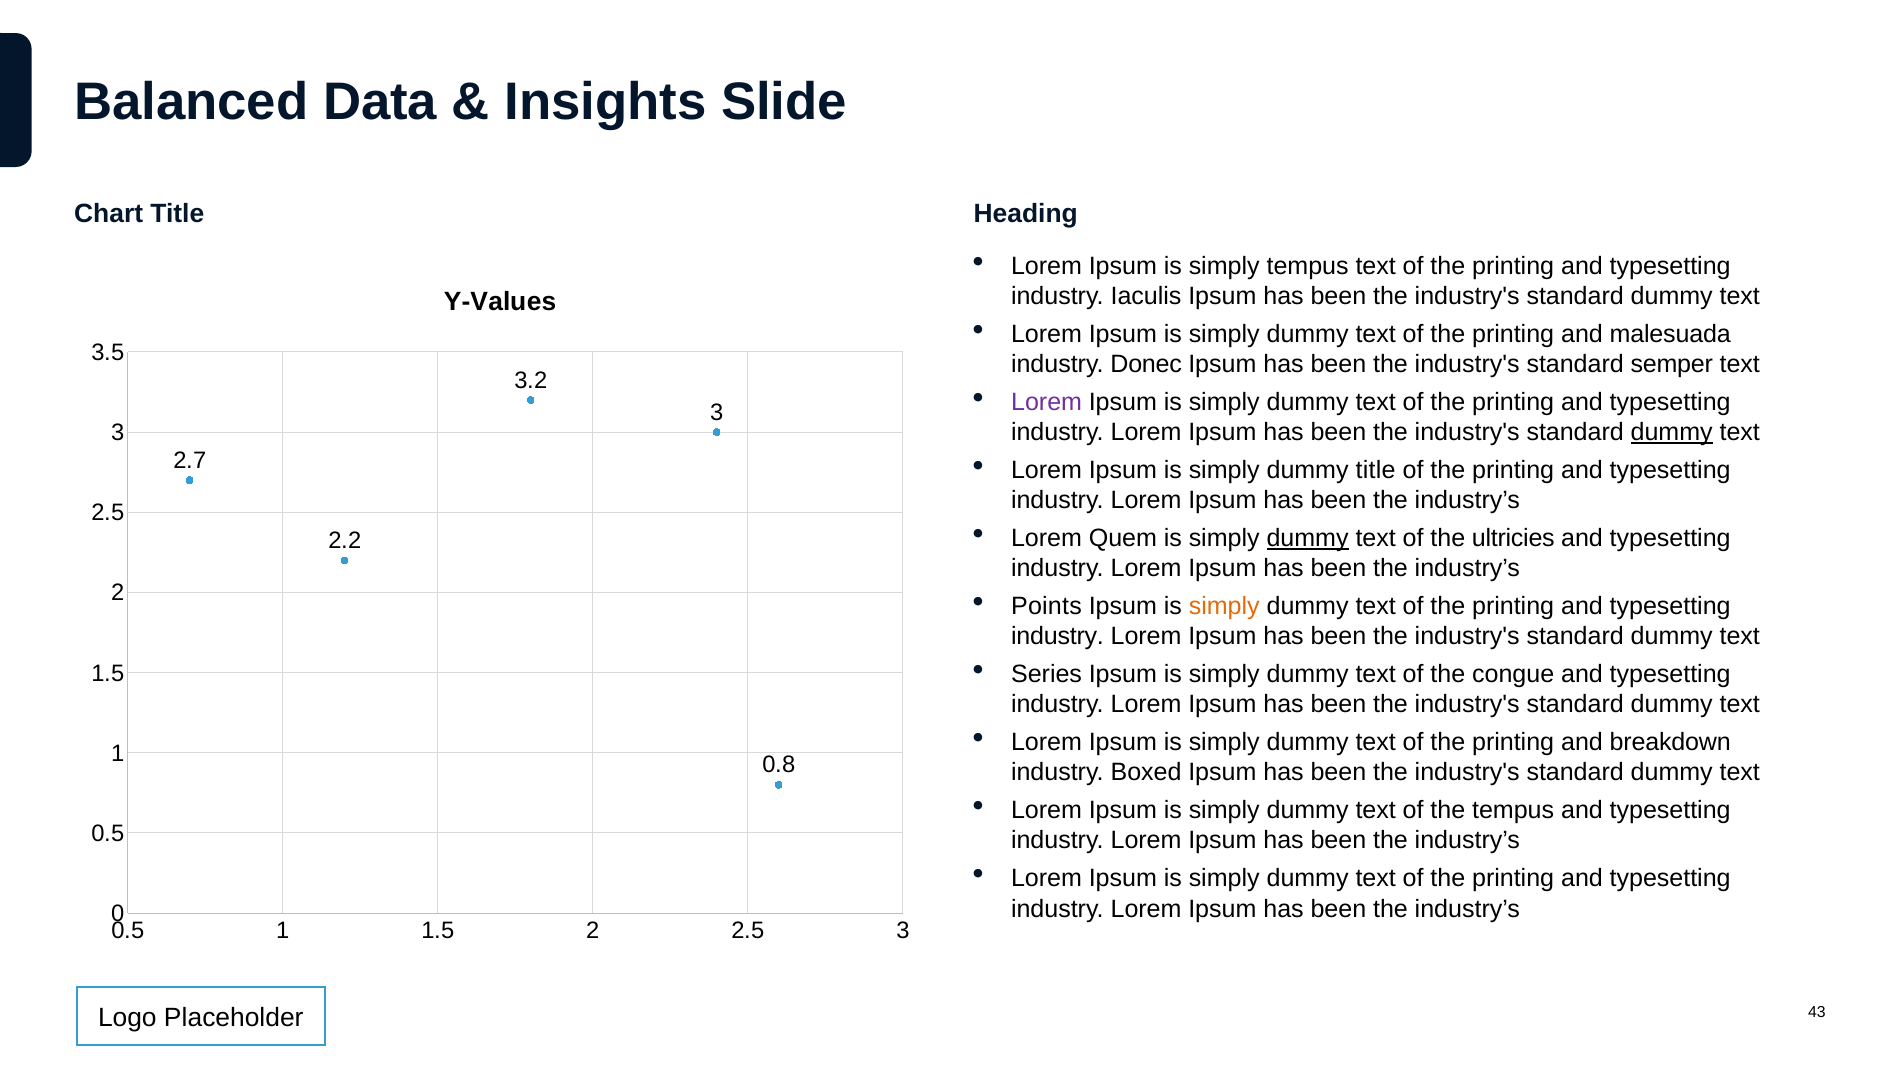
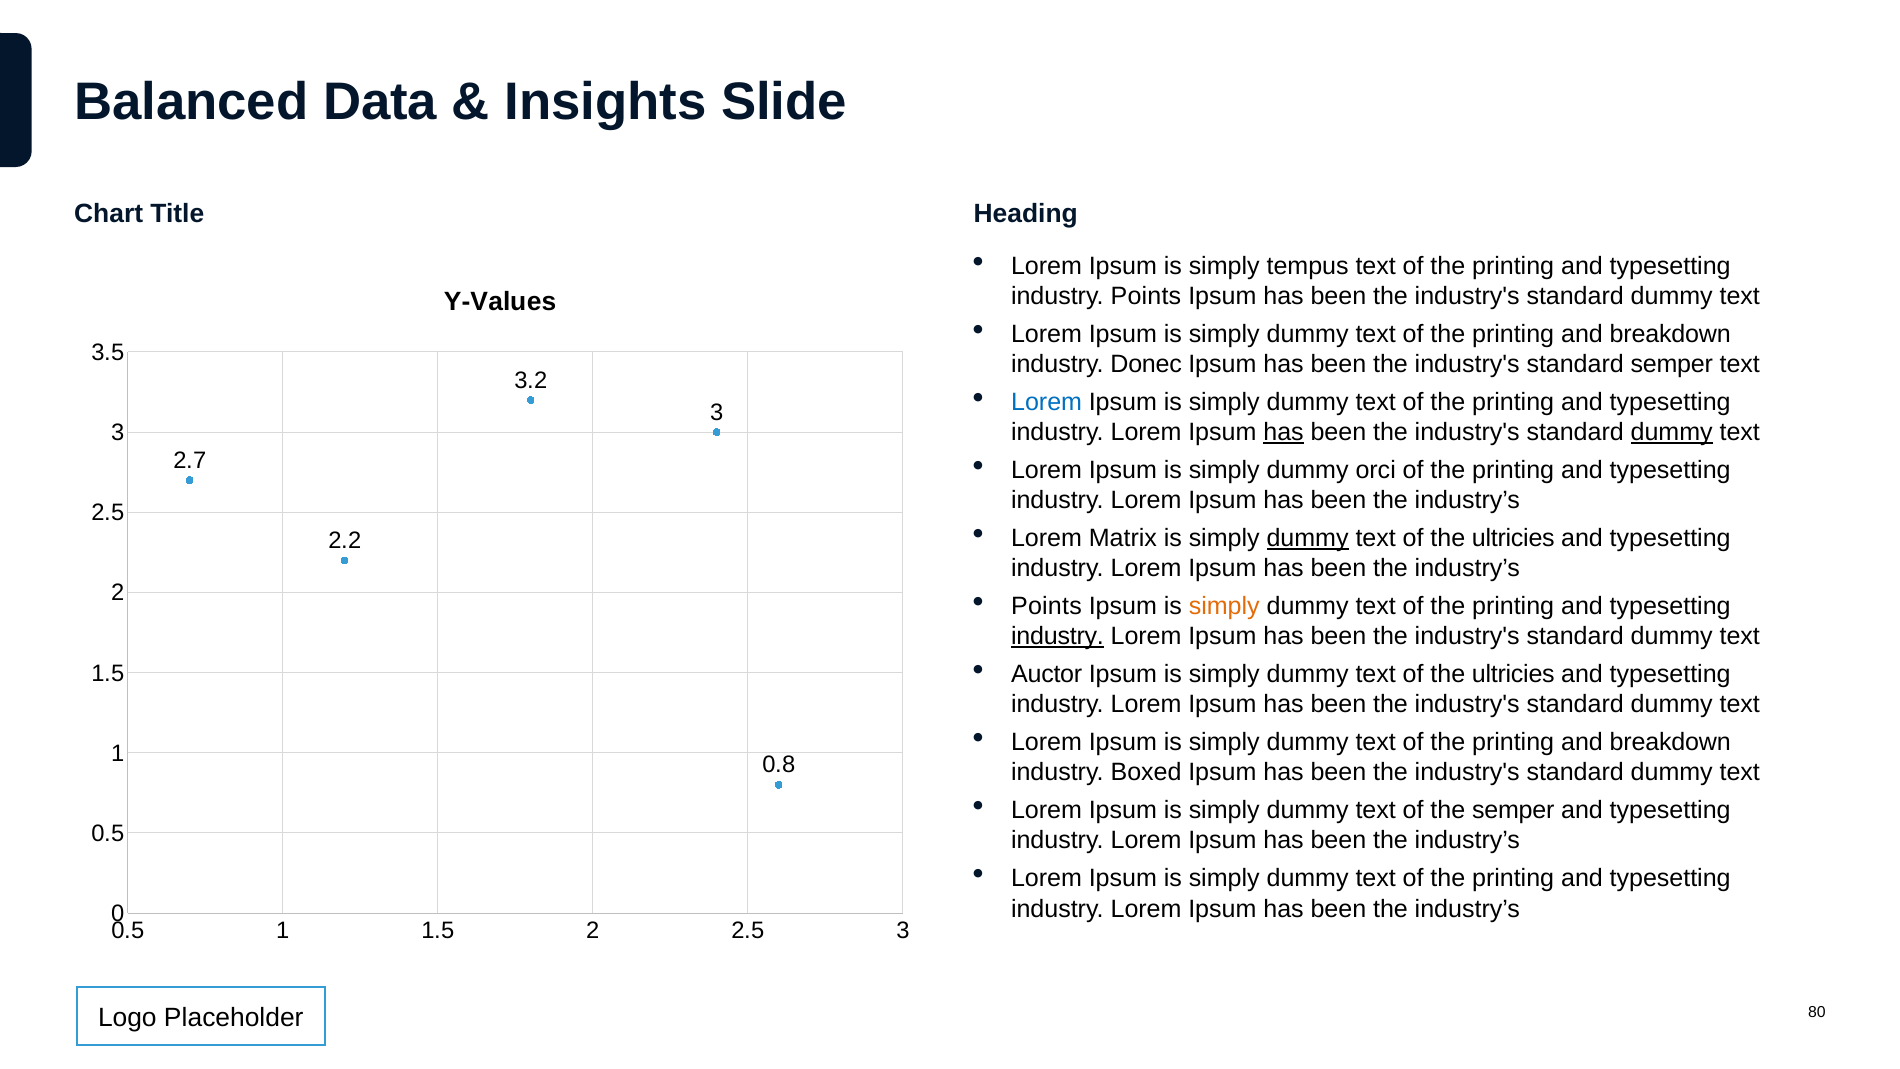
industry Iaculis: Iaculis -> Points (1146, 296)
malesuada: malesuada -> breakdown (1670, 334)
Lorem colour: purple -> blue (1047, 402)
has underline: none -> present (1284, 432)
dummy title: title -> orci (1376, 470)
Quem: Quem -> Matrix (1123, 538)
industry underline: none -> present (1058, 636)
Series: Series -> Auctor (1047, 674)
congue: congue -> ultricies (1513, 674)
the tempus: tempus -> semper (1513, 810)
43: 43 -> 80 (1817, 1013)
